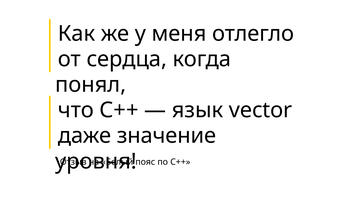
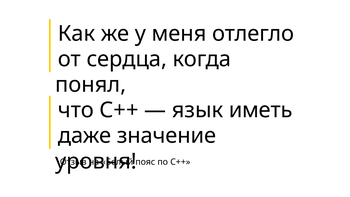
vector: vector -> иметь (261, 110)
